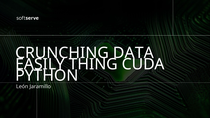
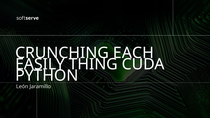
DATA: DATA -> EACH (133, 53)
